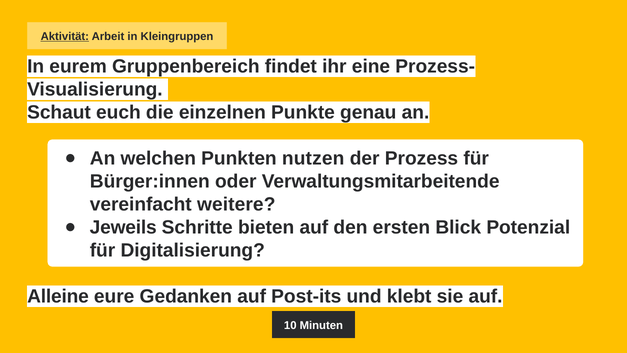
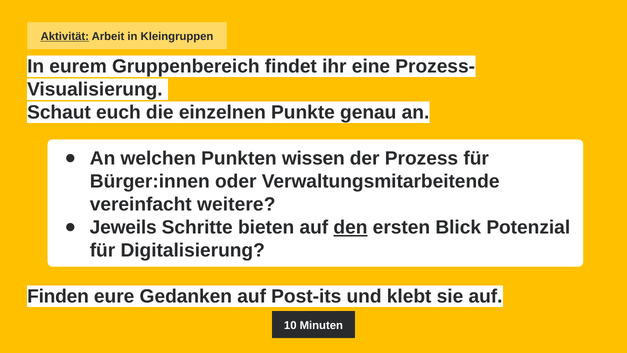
nutzen: nutzen -> wissen (313, 158)
den underline: none -> present (351, 227)
Alleine: Alleine -> Finden (58, 296)
